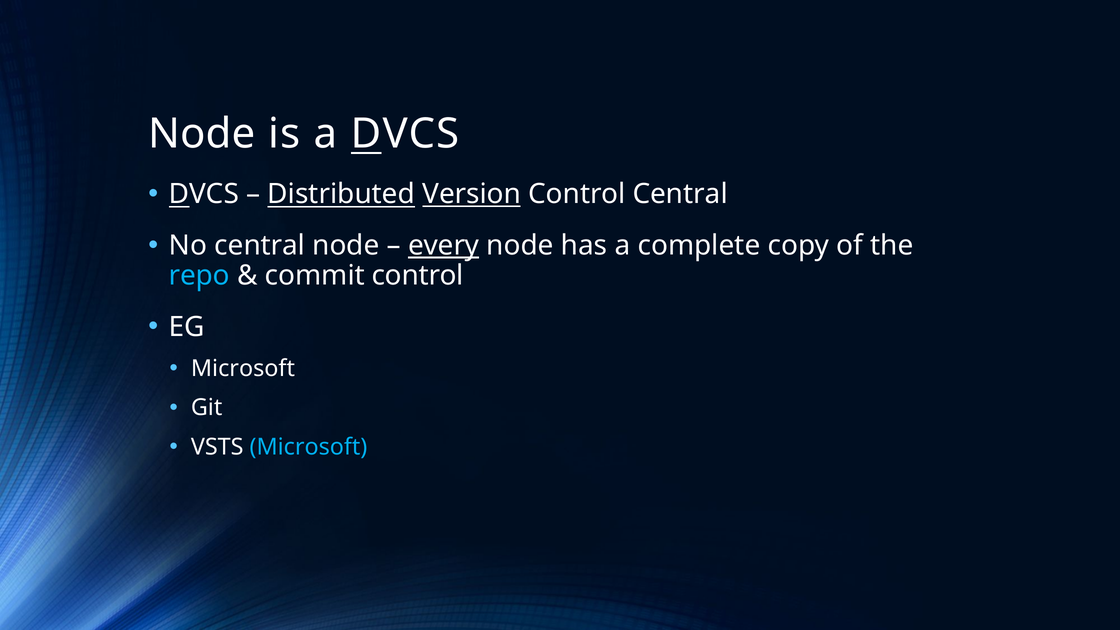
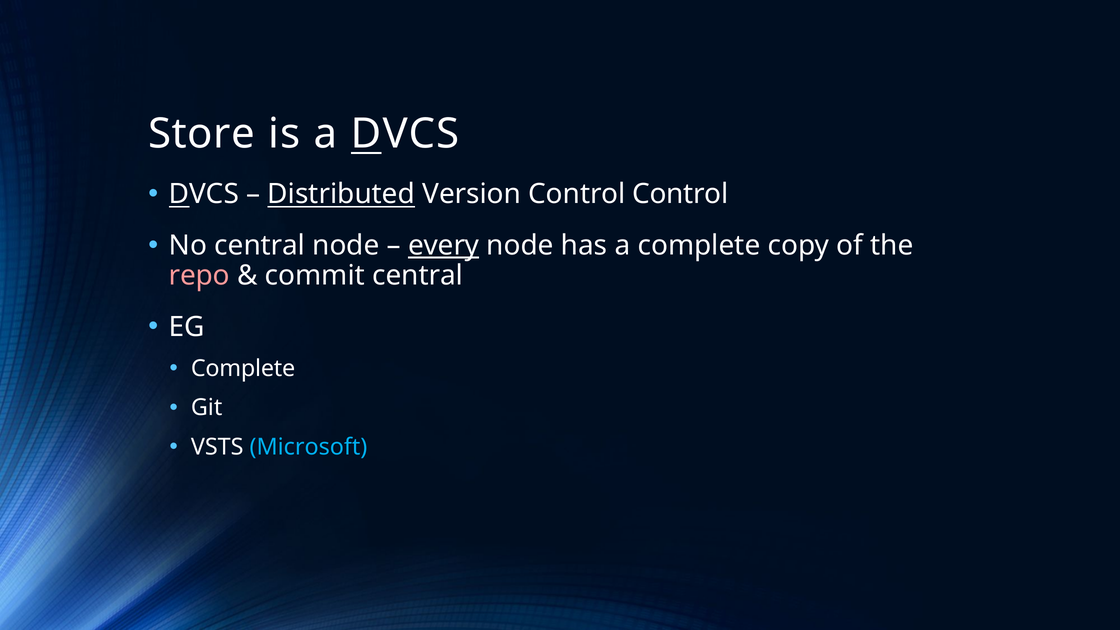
Node: Node -> Store (202, 134)
Version underline: present -> none (472, 194)
Control Central: Central -> Control (680, 194)
repo colour: light blue -> pink (199, 276)
commit control: control -> central (418, 276)
Microsoft: Microsoft -> Complete (243, 369)
